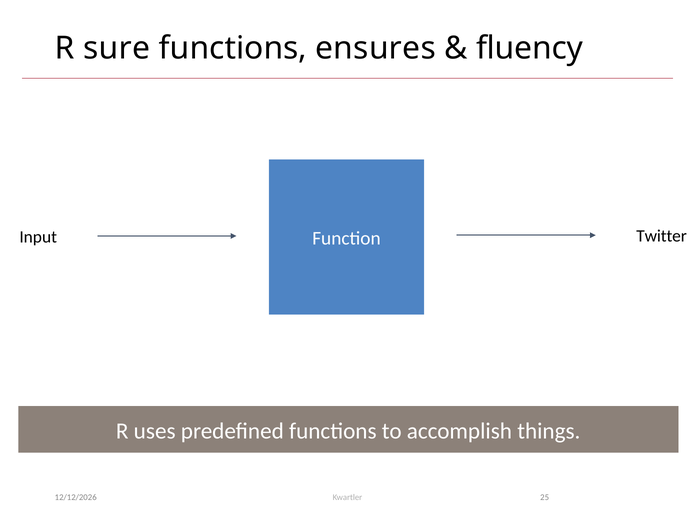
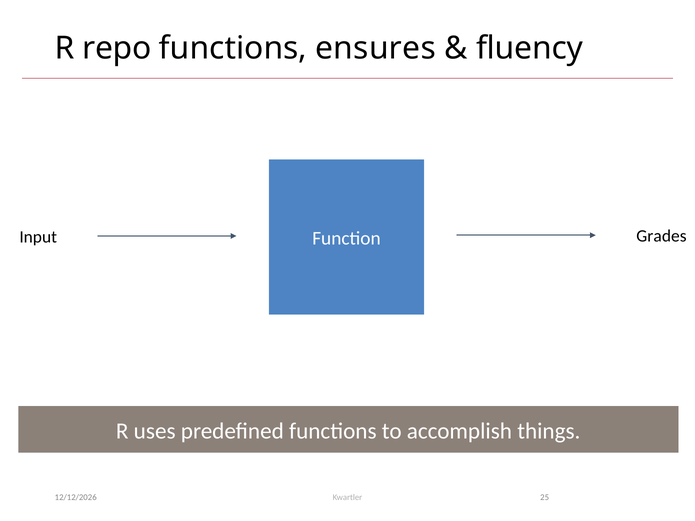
sure: sure -> repo (117, 48)
Twitter: Twitter -> Grades (661, 236)
